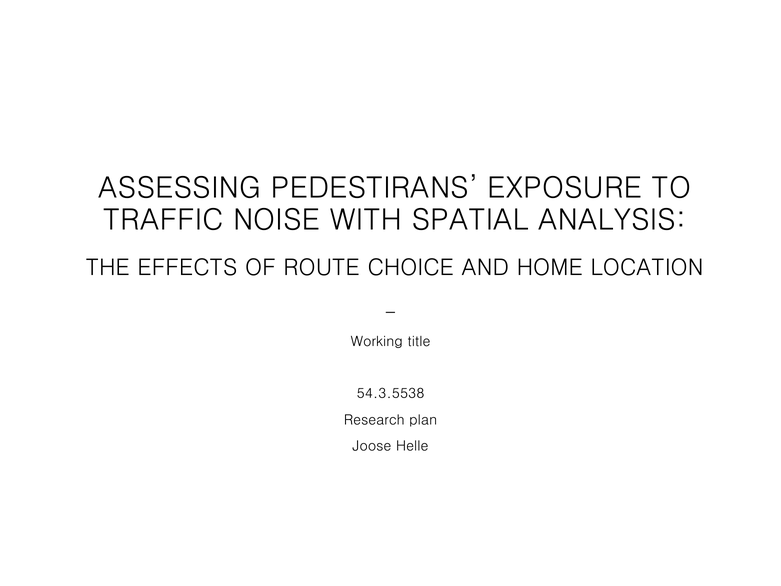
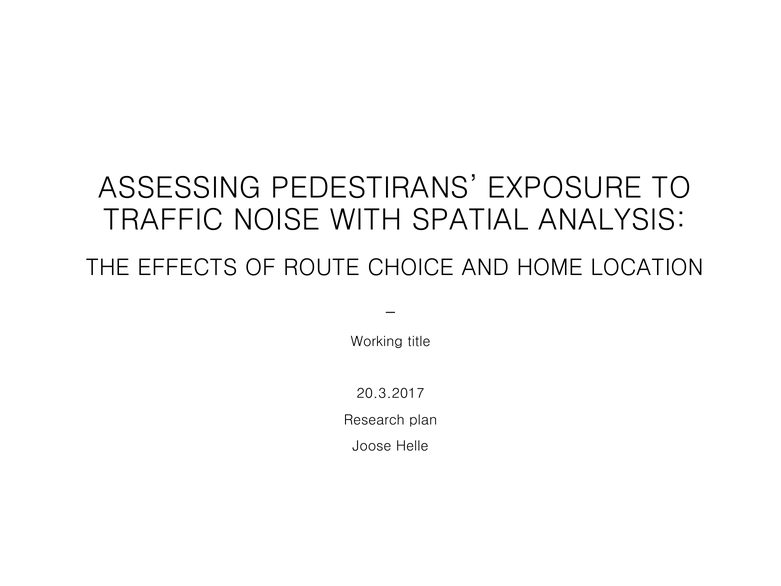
54.3.5538: 54.3.5538 -> 20.3.2017 (391, 394)
